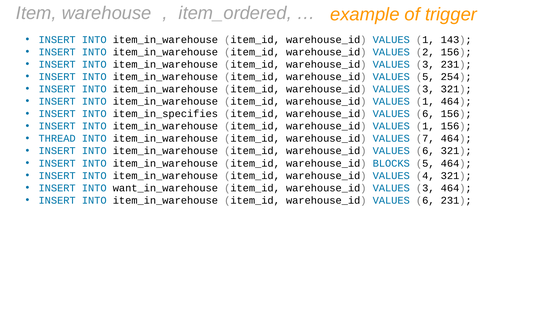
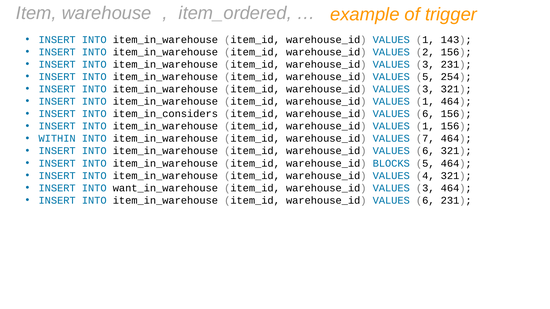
item_in_specifies: item_in_specifies -> item_in_considers (165, 114)
THREAD: THREAD -> WITHIN (57, 139)
